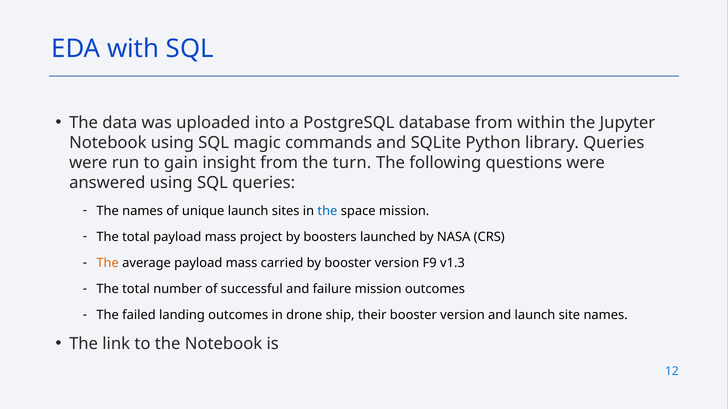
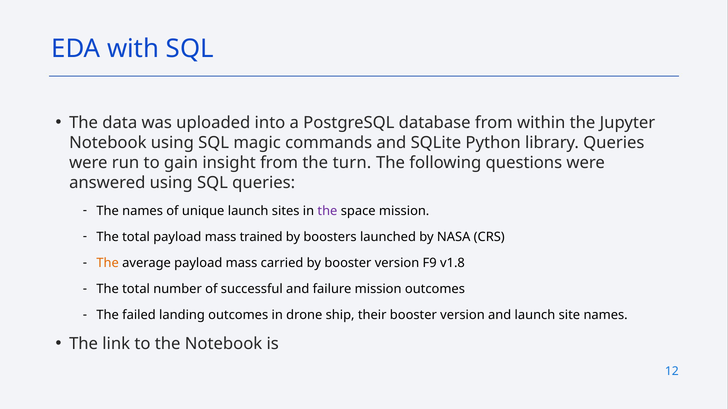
the colour: blue -> purple (327, 211)
project: project -> trained (261, 237)
v1.3: v1.3 -> v1.8 (452, 263)
